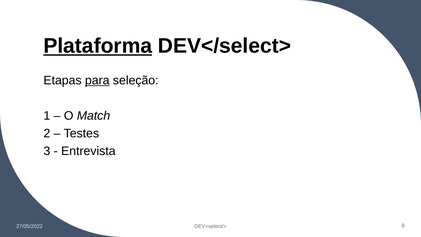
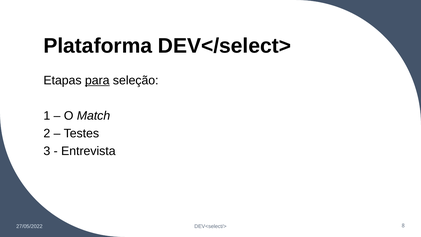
Plataforma underline: present -> none (98, 46)
